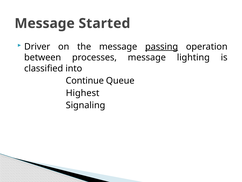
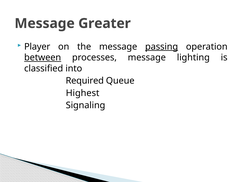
Started: Started -> Greater (105, 23)
Driver: Driver -> Player (37, 46)
between underline: none -> present (43, 57)
Continue: Continue -> Required (85, 81)
